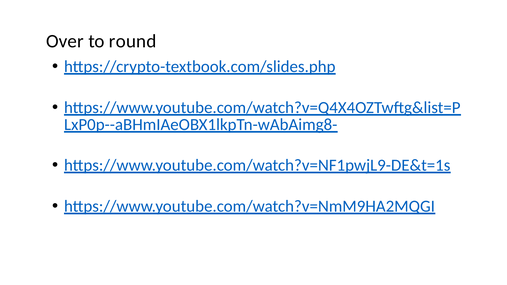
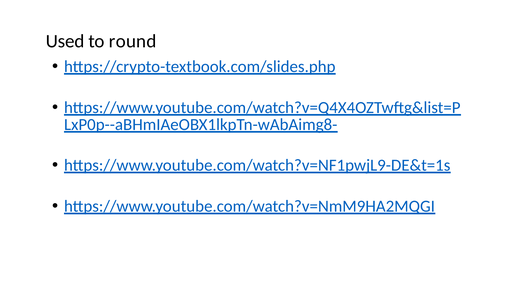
Over: Over -> Used (65, 41)
